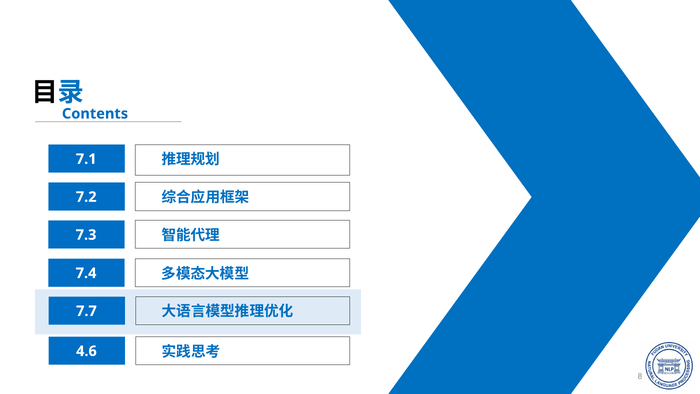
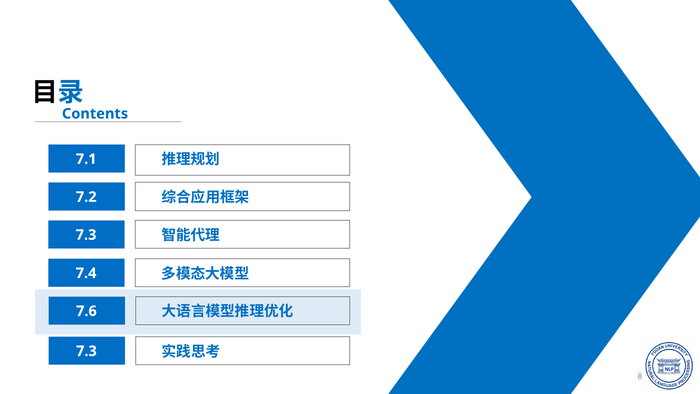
7.7: 7.7 -> 7.6 (86, 311)
4.6: 4.6 -> 7.3 (86, 351)
